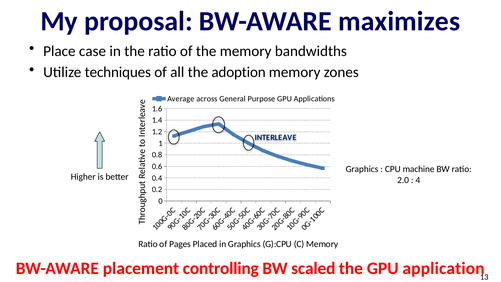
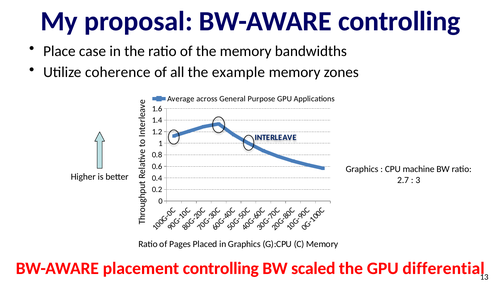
BW-AWARE maximizes: maximizes -> controlling (399, 21)
techniques: techniques -> coherence (118, 72)
adoption: adoption -> example (238, 72)
2.0: 2.0 -> 2.7 (403, 180)
4: 4 -> 3 (418, 180)
application: application -> differential (444, 268)
